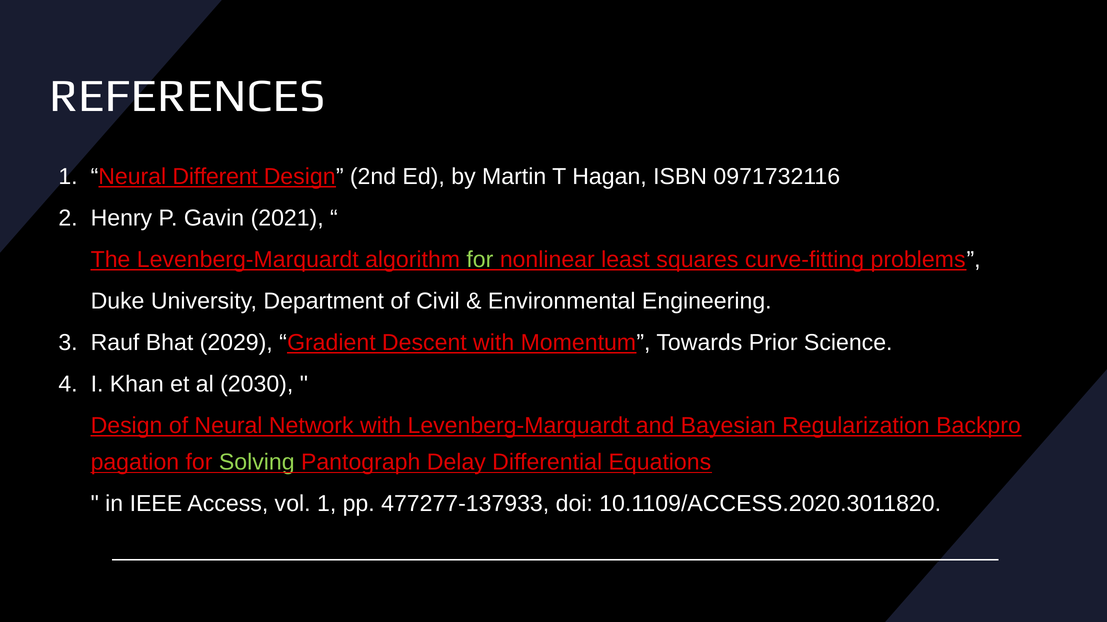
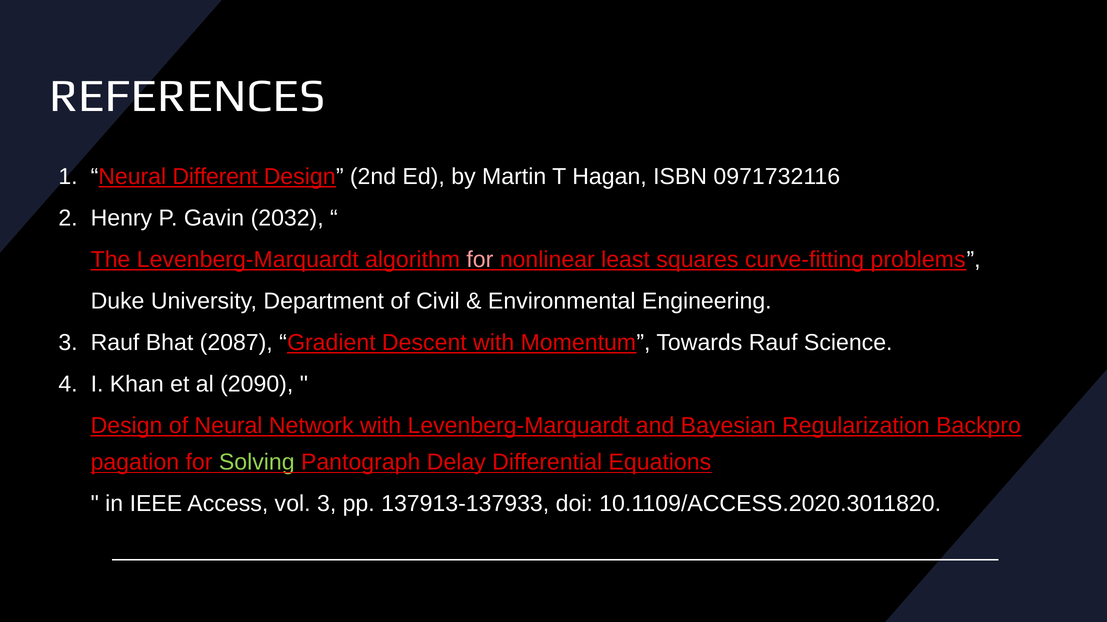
2021: 2021 -> 2032 (287, 218)
for colour: light green -> pink (480, 260)
2029: 2029 -> 2087 (236, 343)
Towards Prior: Prior -> Rauf (773, 343)
2030: 2030 -> 2090 (257, 384)
vol 1: 1 -> 3 (327, 504)
477277-137933: 477277-137933 -> 137913-137933 (465, 504)
